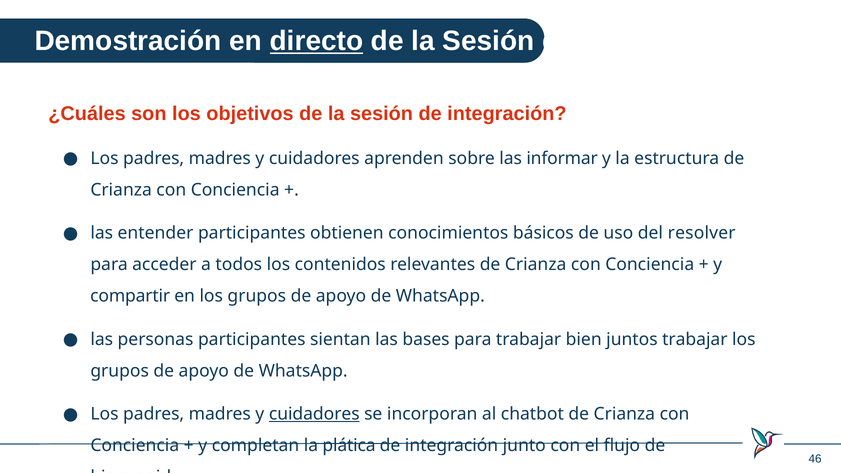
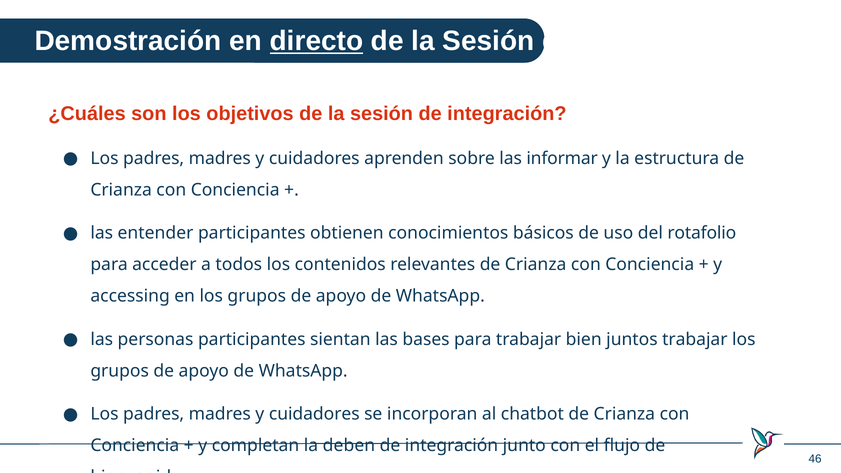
resolver: resolver -> rotafolio (702, 233)
compartir: compartir -> accessing (130, 296)
cuidadores underline: present -> none (314, 414)
plática: plática -> deben (349, 446)
